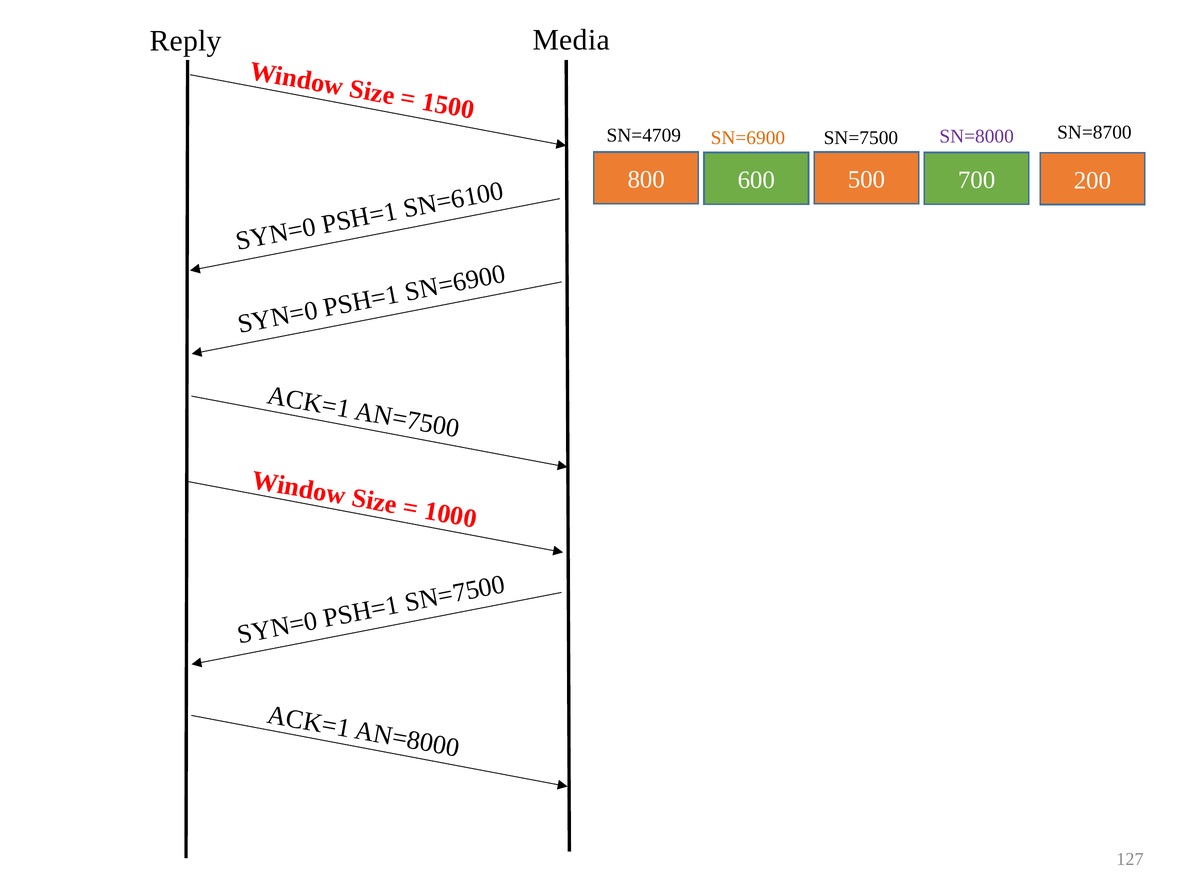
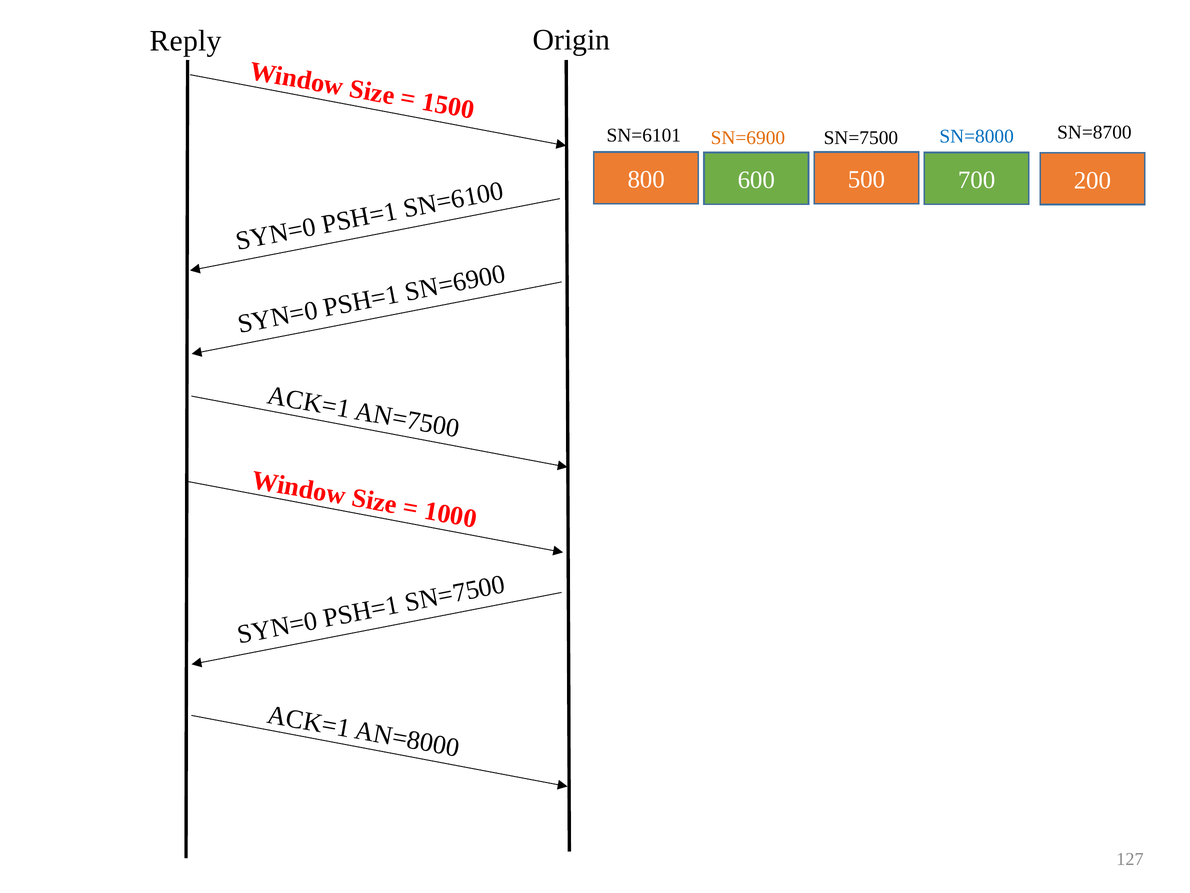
Media: Media -> Origin (571, 40)
SN=4709: SN=4709 -> SN=6101 (644, 135)
SN=8000 colour: purple -> blue (977, 136)
